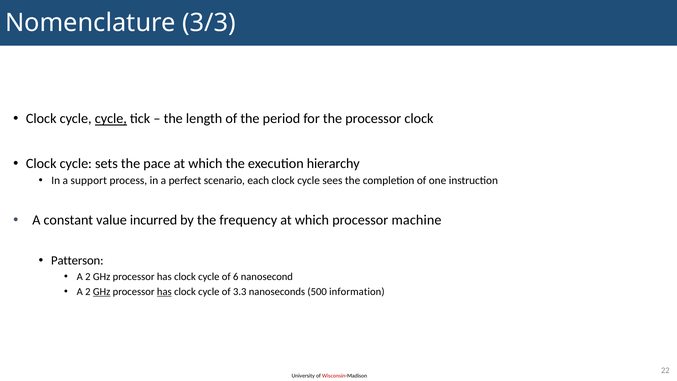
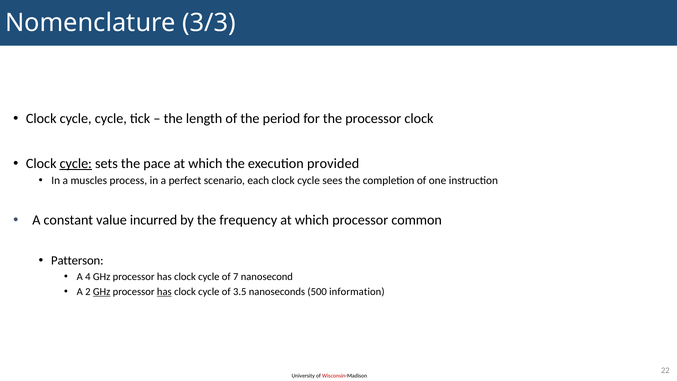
cycle underline: present -> none (111, 119)
cycle underline: none -> present (76, 163)
hierarchy: hierarchy -> provided (333, 163)
support: support -> muscles (89, 181)
machine: machine -> common (417, 220)
2: 2 -> 4 (88, 276)
6: 6 -> 7 (236, 276)
3.3: 3.3 -> 3.5 (240, 291)
